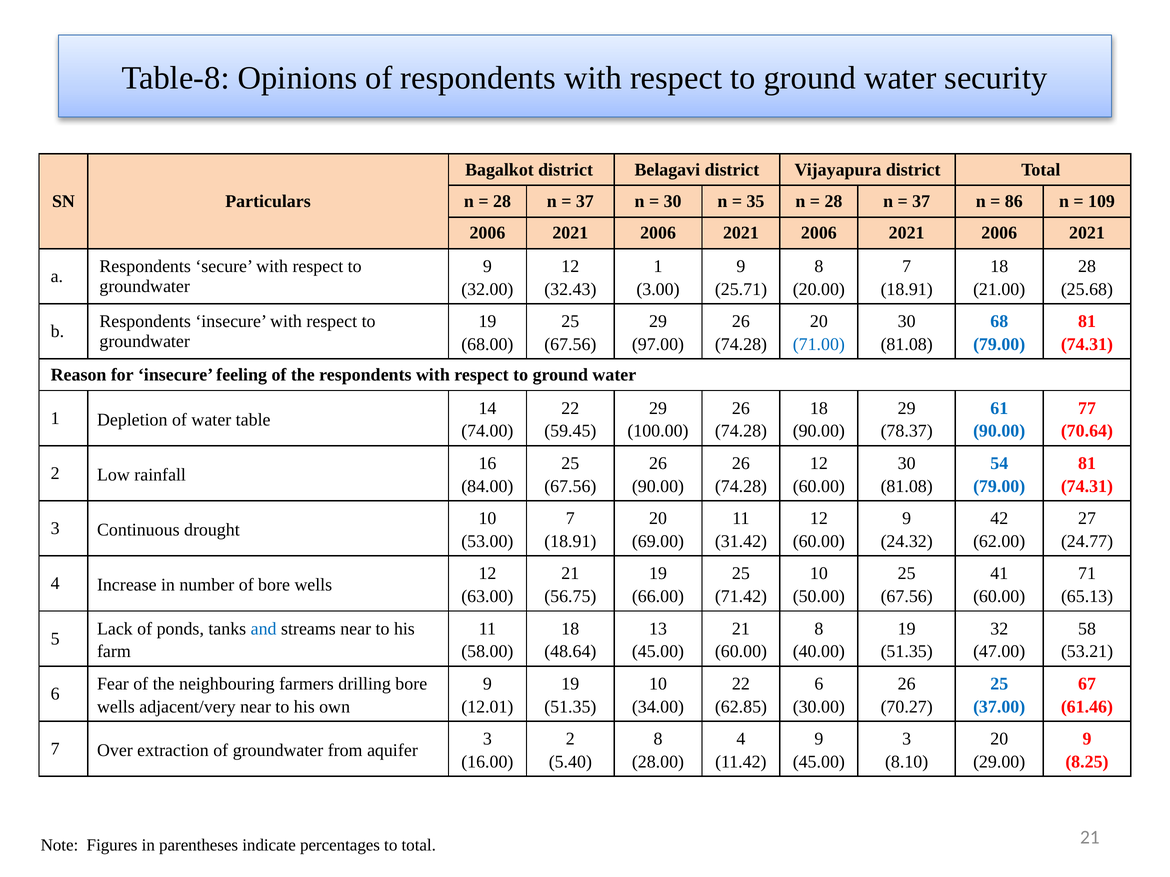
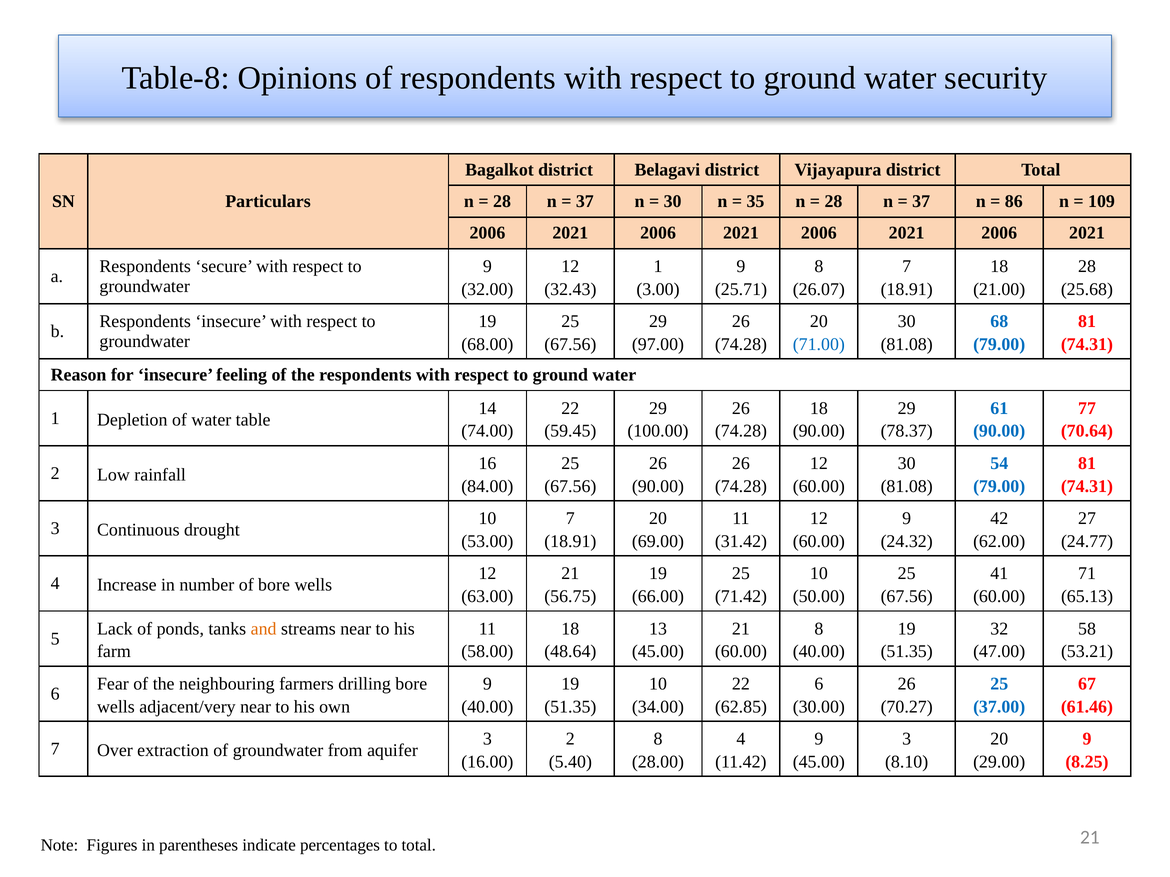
20.00: 20.00 -> 26.07 (819, 289)
and colour: blue -> orange (264, 629)
12.01: 12.01 -> 40.00 (487, 707)
